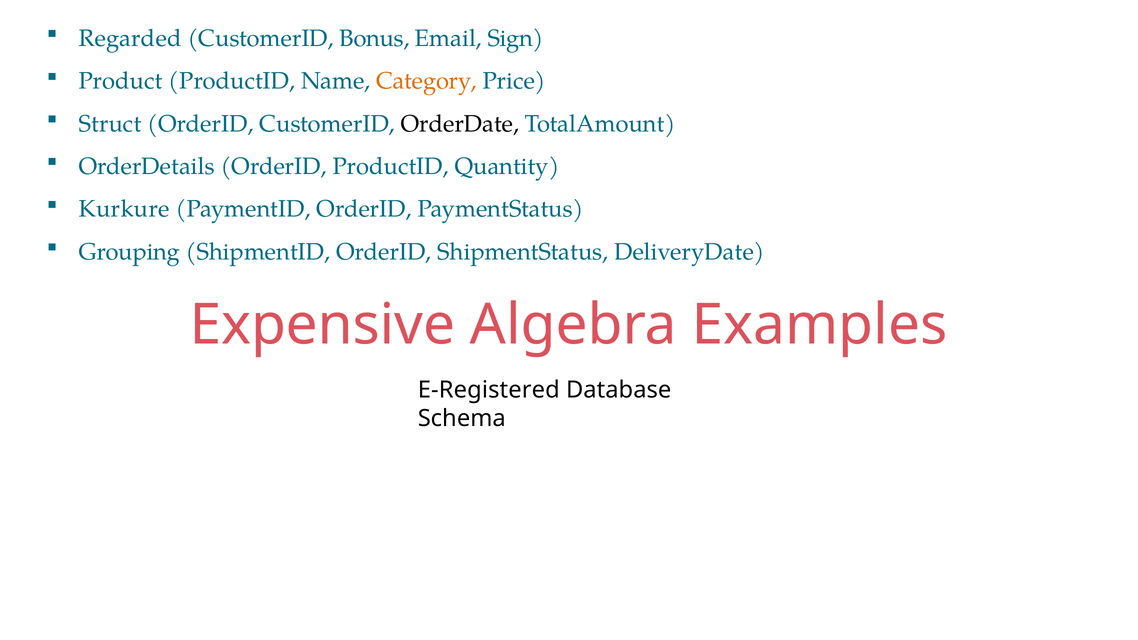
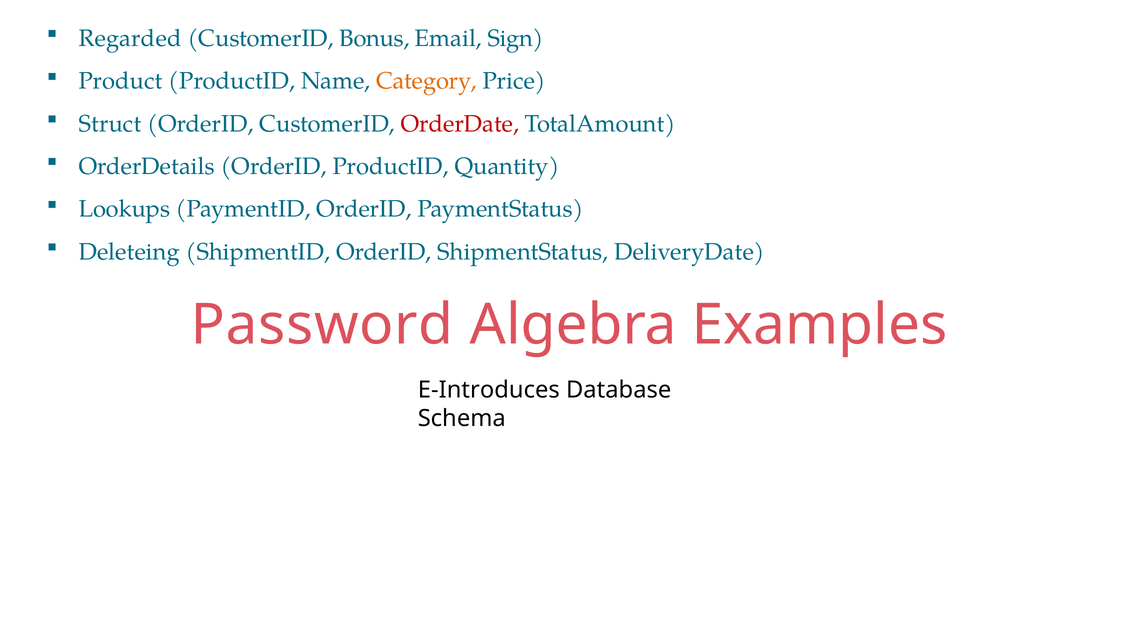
OrderDate colour: black -> red (460, 124)
Kurkure: Kurkure -> Lookups (124, 209)
Grouping: Grouping -> Deleteing (129, 252)
Expensive: Expensive -> Password (322, 325)
E-Registered: E-Registered -> E-Introduces (489, 390)
